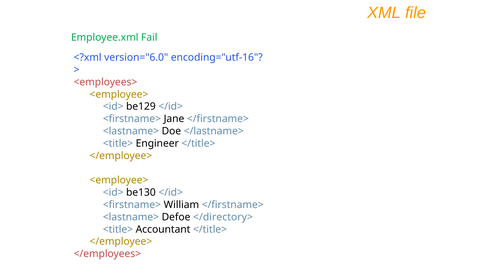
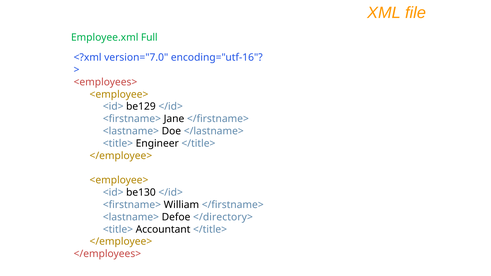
Fail: Fail -> Full (149, 37)
version="6.0: version="6.0 -> version="7.0 (136, 58)
